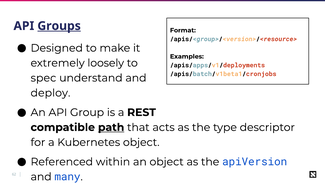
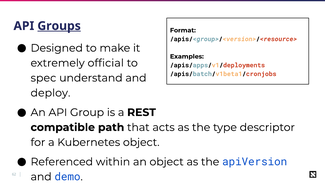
loosely: loosely -> official (106, 63)
path underline: present -> none (111, 127)
many: many -> demo (67, 177)
